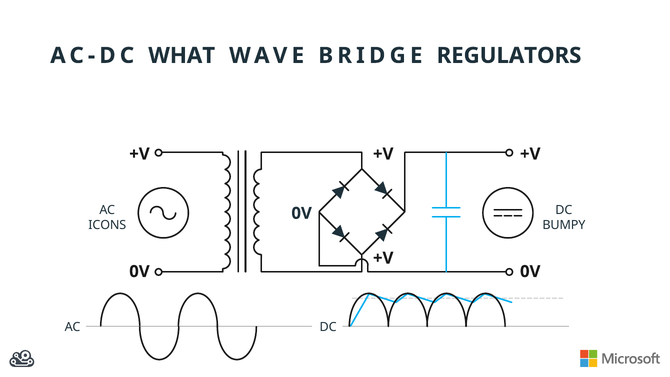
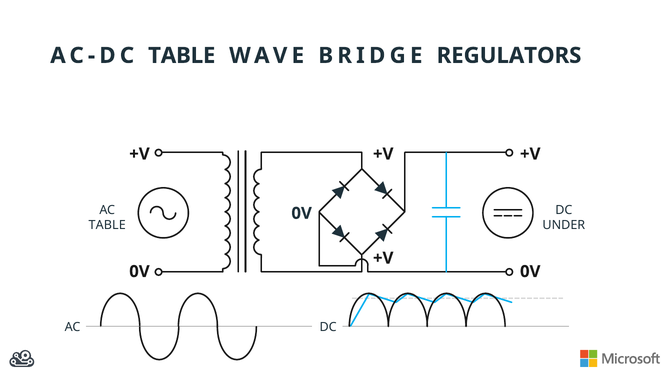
AC-DC WHAT: WHAT -> TABLE (182, 56)
ICONS: ICONS -> TABLE (107, 225)
BUMPY: BUMPY -> UNDER (564, 225)
